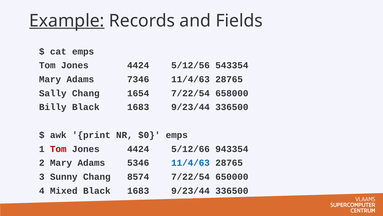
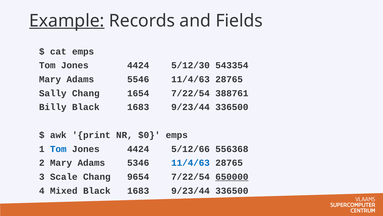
5/12/56: 5/12/56 -> 5/12/30 (191, 65)
7346: 7346 -> 5546 (138, 79)
658000: 658000 -> 388761 (232, 93)
Tom colour: red -> blue (58, 149)
943354: 943354 -> 556368 (232, 149)
Sunny: Sunny -> Scale (64, 176)
8574: 8574 -> 9654 (138, 176)
650000 underline: none -> present (232, 176)
